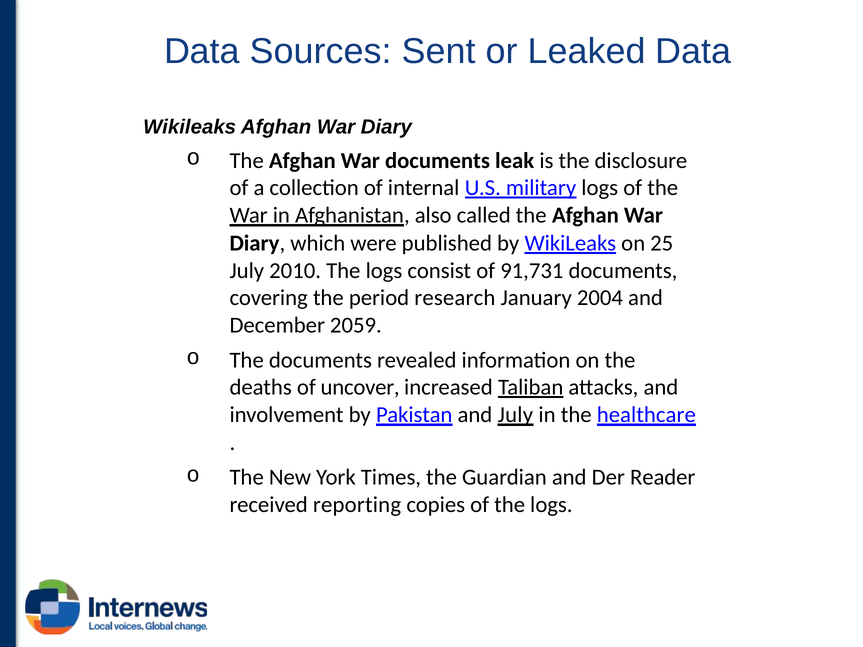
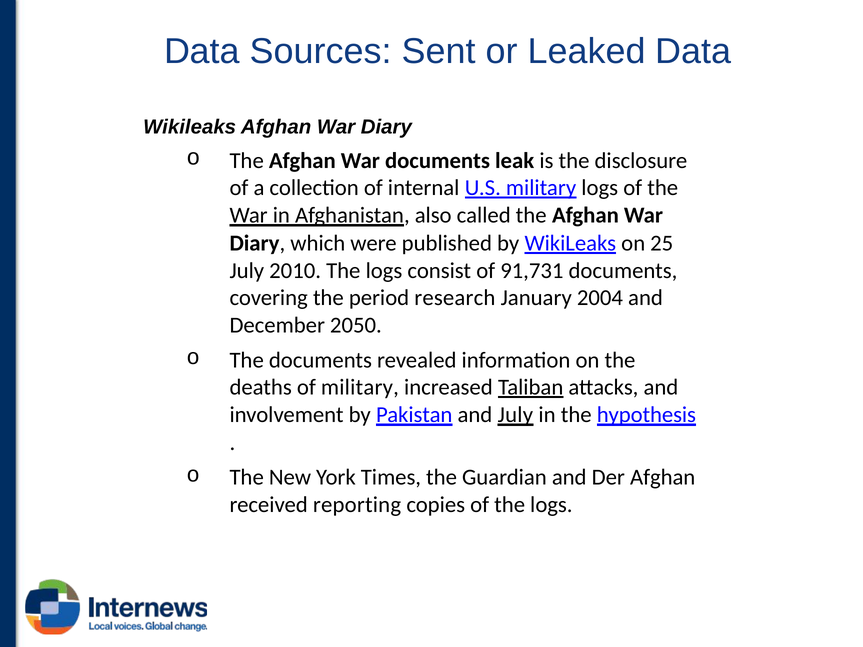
2059: 2059 -> 2050 (356, 325)
of uncover: uncover -> military (360, 387)
healthcare: healthcare -> hypothesis (646, 415)
Der Reader: Reader -> Afghan (663, 478)
